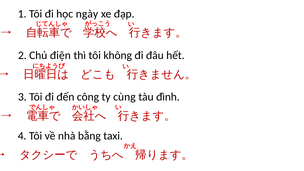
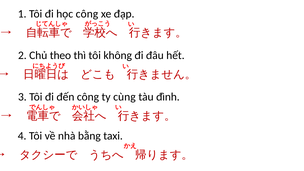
học ngày: ngày -> công (87, 14)
điện: điện -> theo (60, 55)
